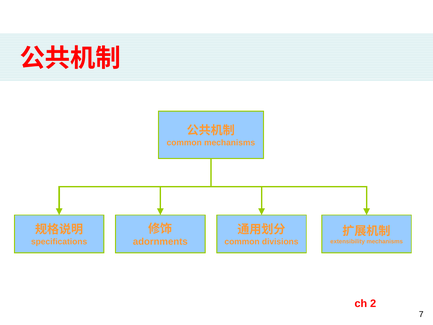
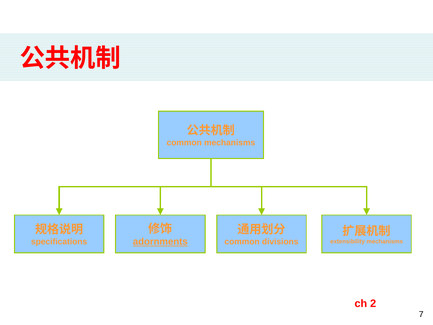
adornments underline: none -> present (160, 242)
